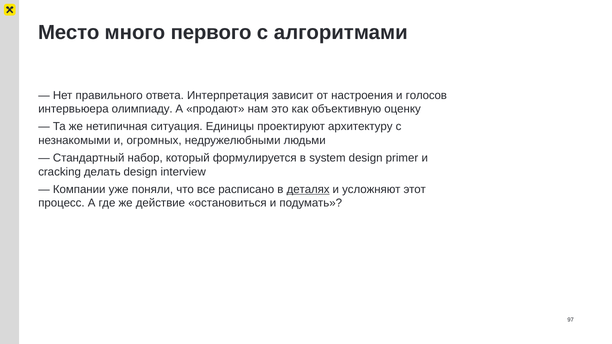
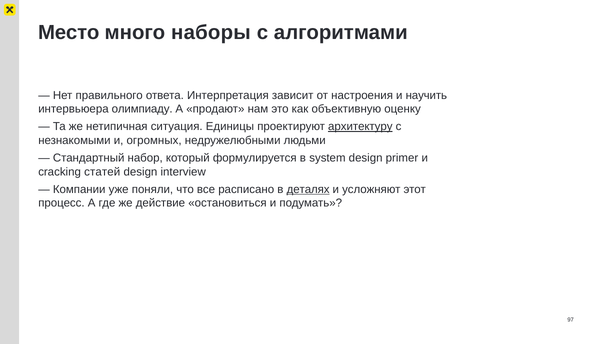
первого: первого -> наборы (211, 32)
голосов: голосов -> научить (426, 95)
архитектуру underline: none -> present (360, 127)
делать: делать -> статей (102, 172)
